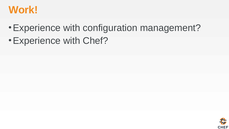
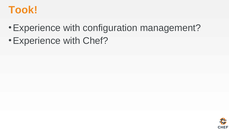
Work: Work -> Took (23, 10)
